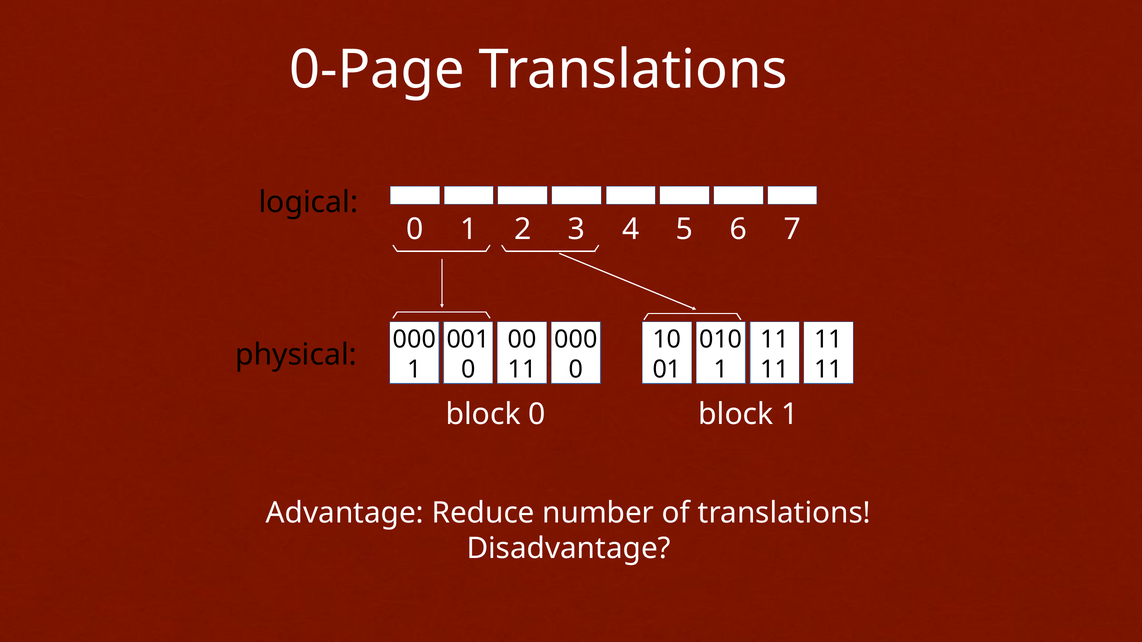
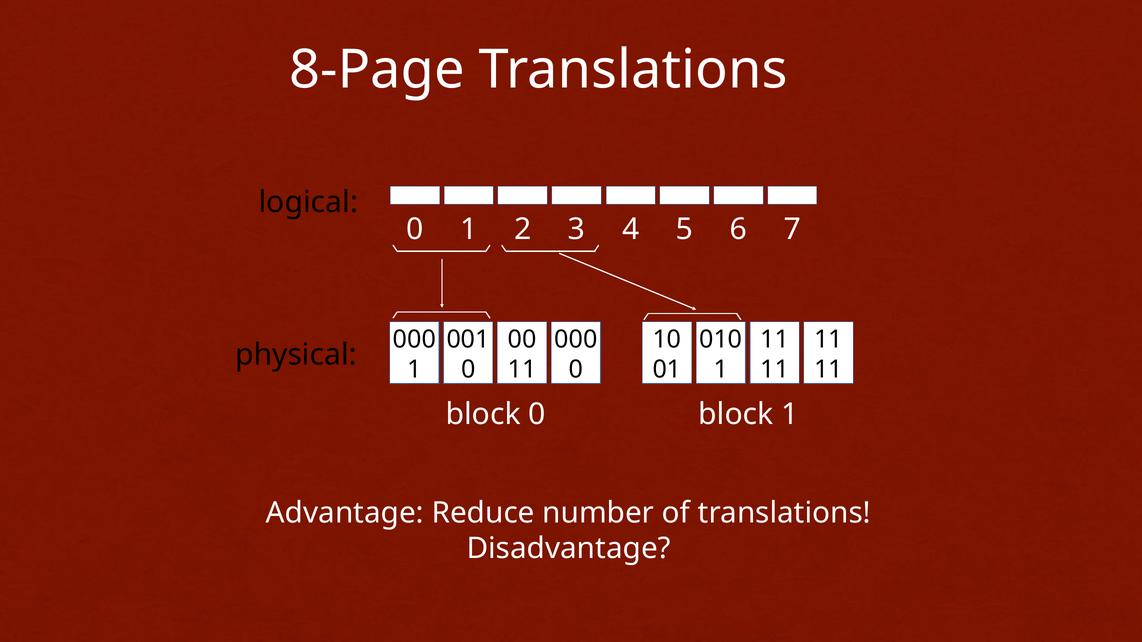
0-Page: 0-Page -> 8-Page (377, 70)
